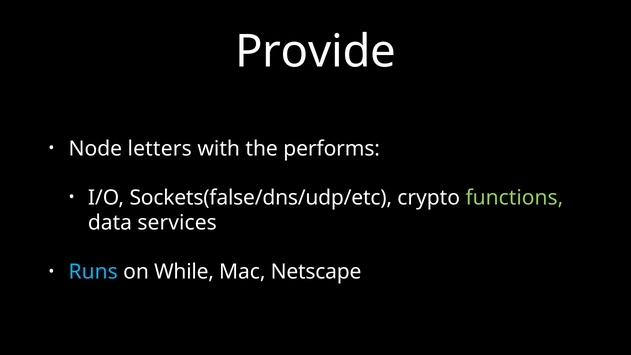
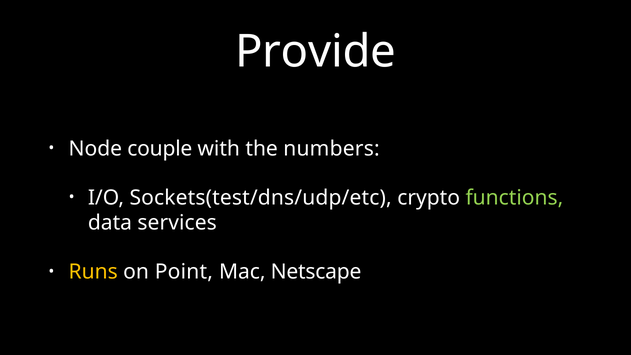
letters: letters -> couple (160, 149)
performs: performs -> numbers (332, 149)
Sockets(false/dns/udp/etc: Sockets(false/dns/udp/etc -> Sockets(test/dns/udp/etc (261, 198)
Runs colour: light blue -> yellow (93, 272)
While: While -> Point (184, 272)
